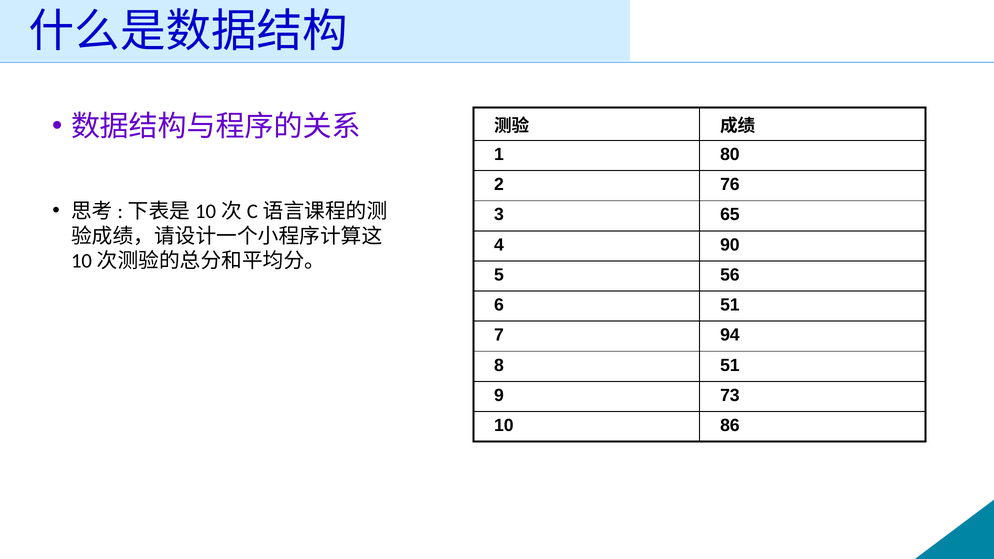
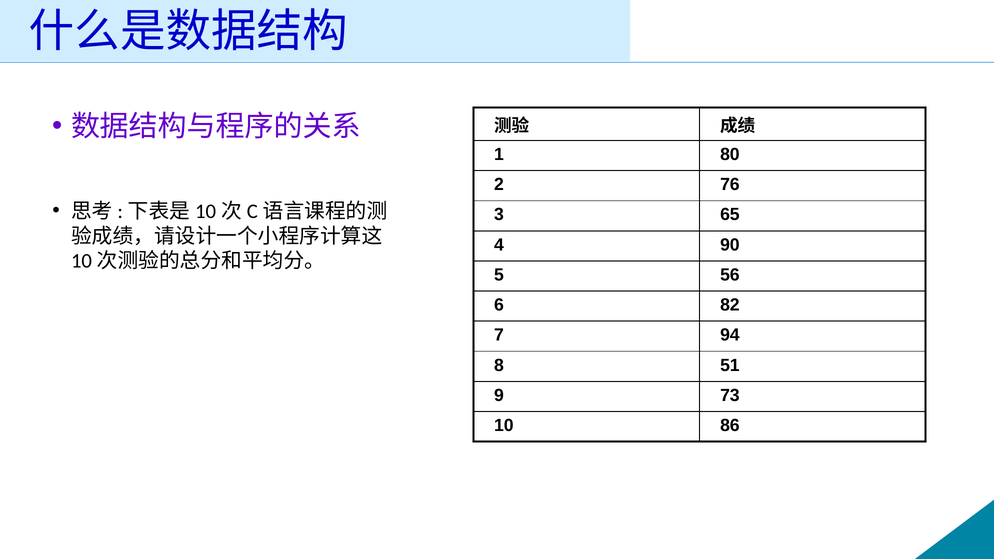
6 51: 51 -> 82 (730, 305)
